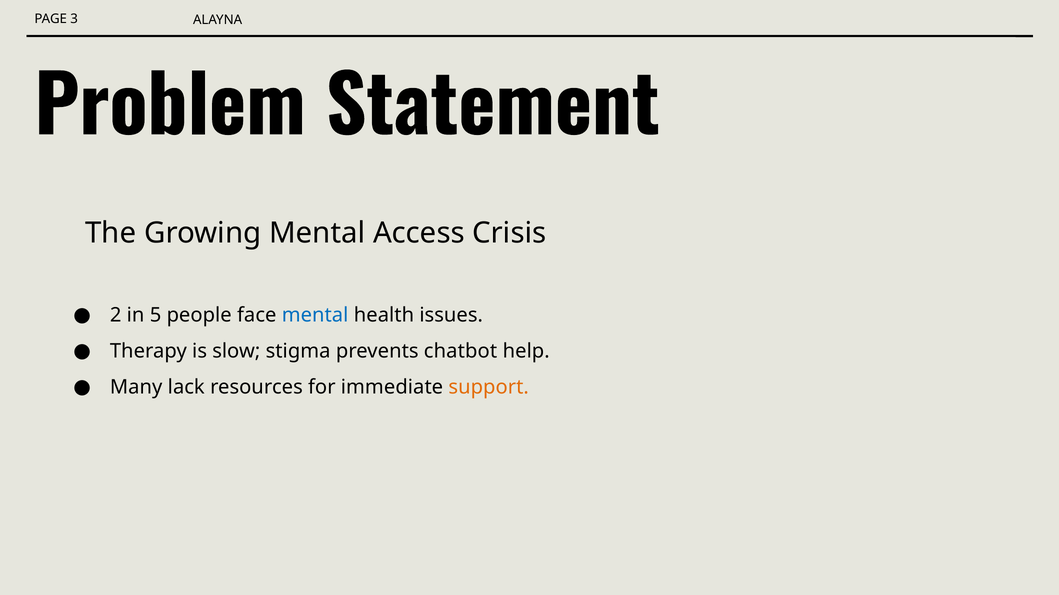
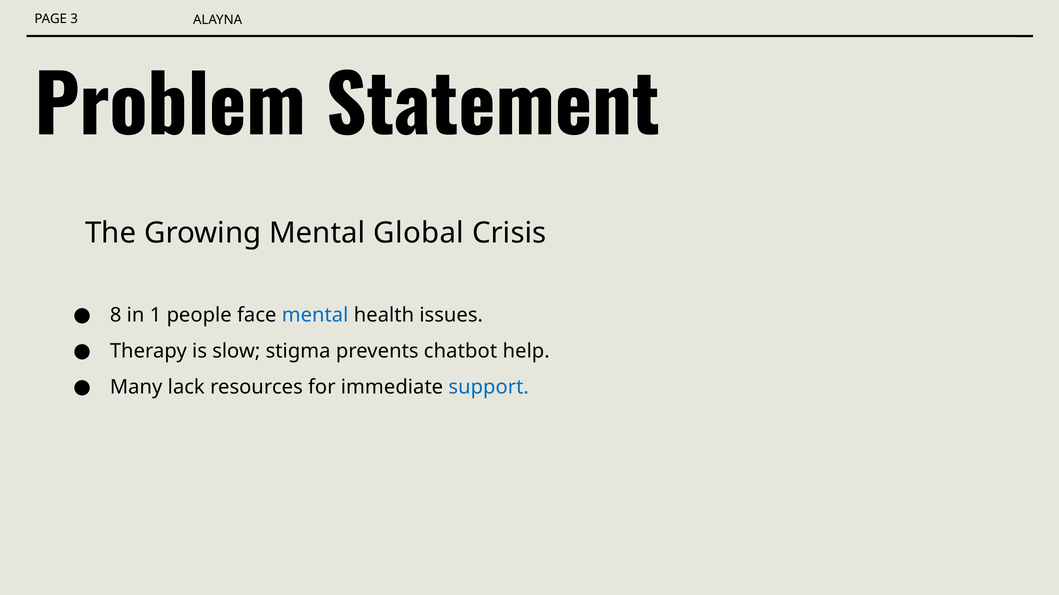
Access: Access -> Global (419, 233)
2: 2 -> 8 (116, 315)
5: 5 -> 1 (156, 315)
support colour: orange -> blue (489, 387)
